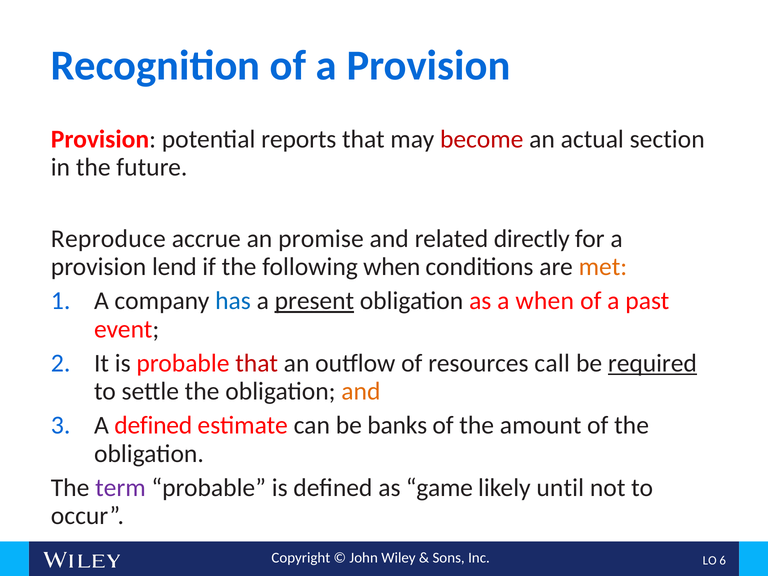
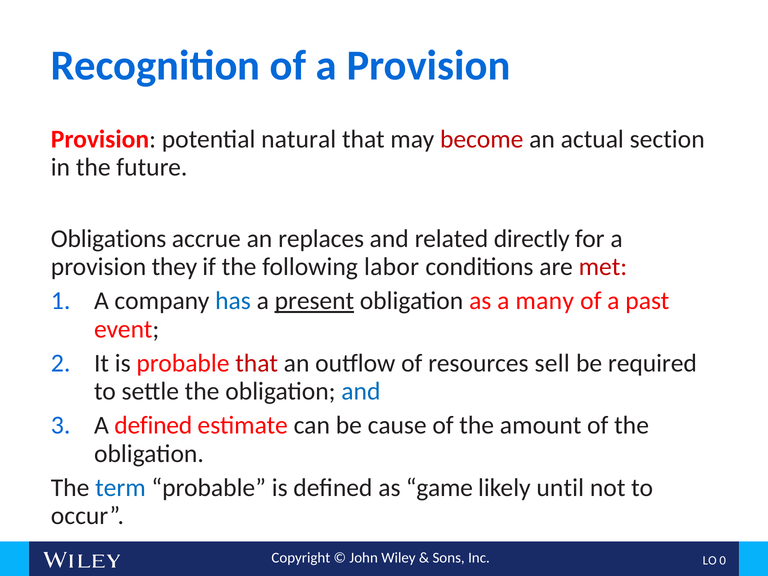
reports: reports -> natural (299, 139)
Reproduce: Reproduce -> Obligations (109, 239)
promise: promise -> replaces (321, 239)
lend: lend -> they (174, 267)
following when: when -> labor (392, 267)
met colour: orange -> red (603, 267)
a when: when -> many (545, 301)
call: call -> sell (552, 363)
required underline: present -> none (652, 363)
and colour: orange -> blue (361, 391)
banks: banks -> cause (397, 425)
term colour: purple -> blue (120, 488)
6: 6 -> 0 (723, 561)
